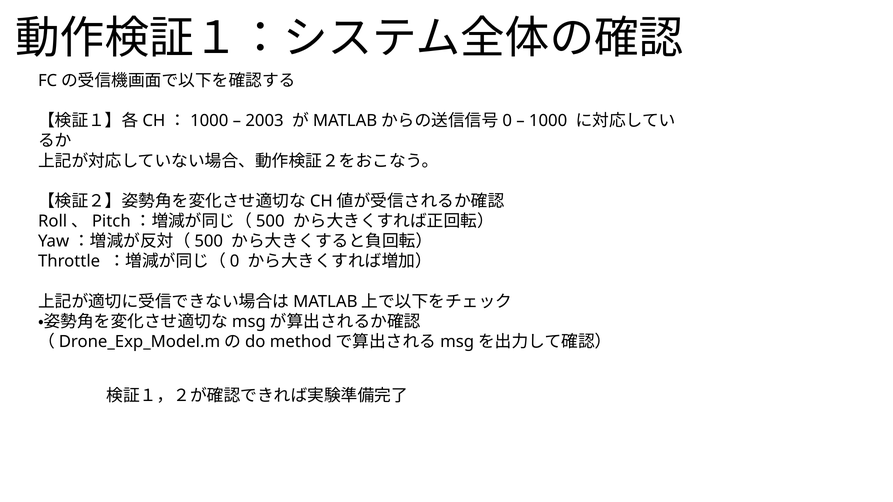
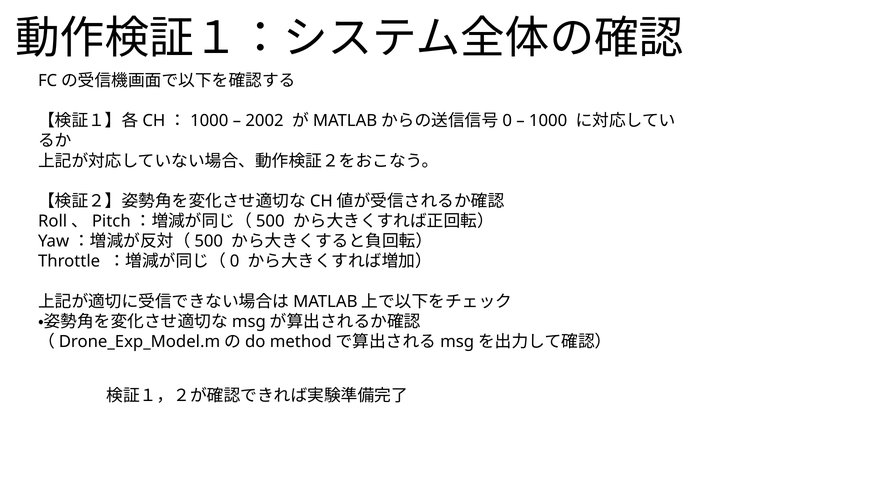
2003: 2003 -> 2002 (265, 121)
